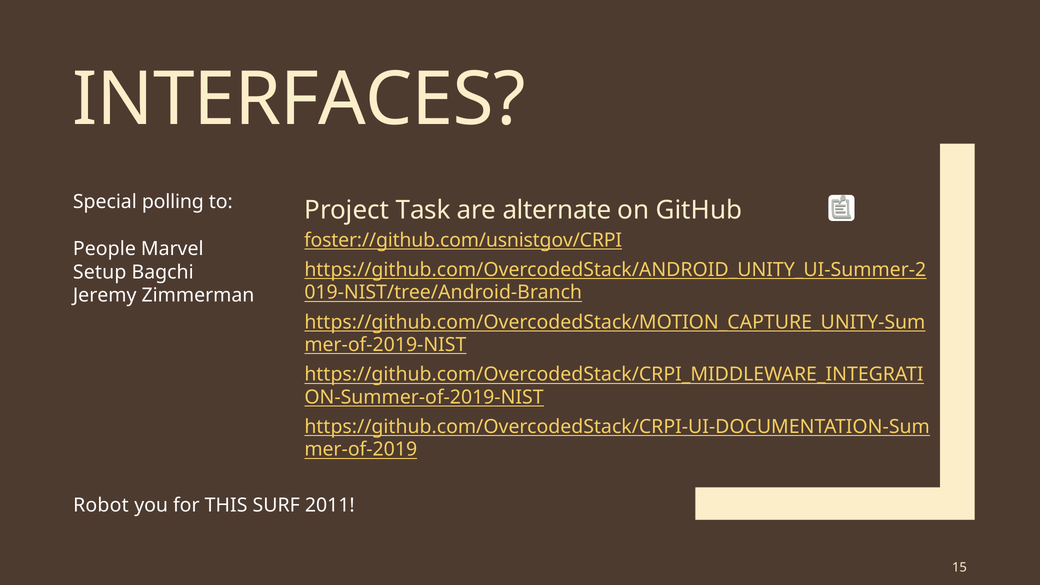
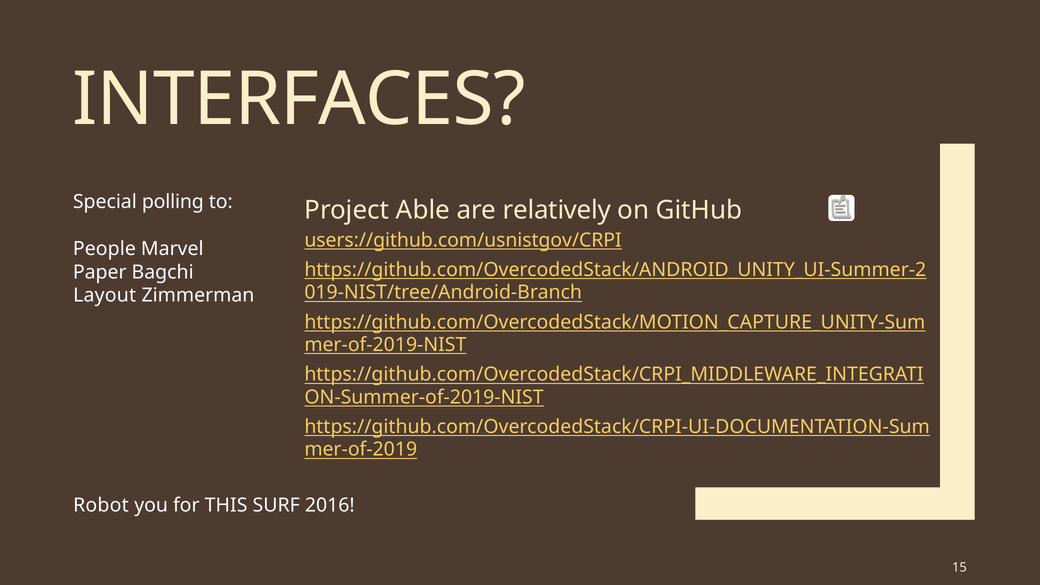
Task: Task -> Able (423, 210)
alternate: alternate -> relatively (557, 210)
foster://github.com/usnistgov/CRPI: foster://github.com/usnistgov/CRPI -> users://github.com/usnistgov/CRPI (463, 240)
Setup: Setup -> Paper (100, 272)
Jeremy: Jeremy -> Layout (105, 296)
2011: 2011 -> 2016 (330, 505)
